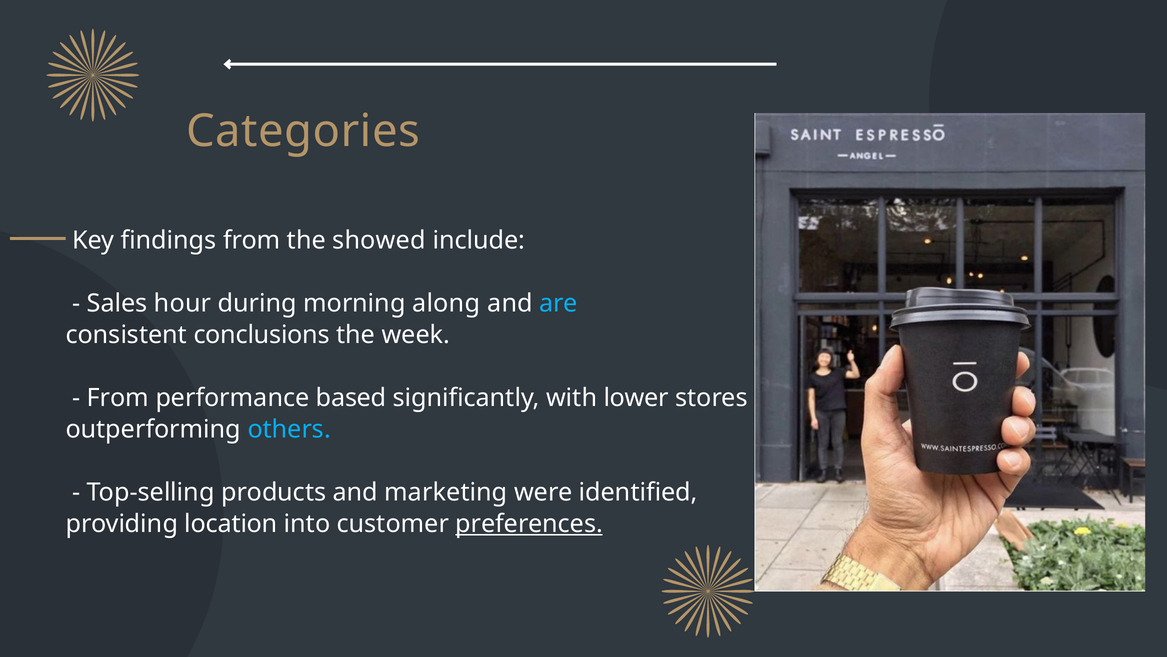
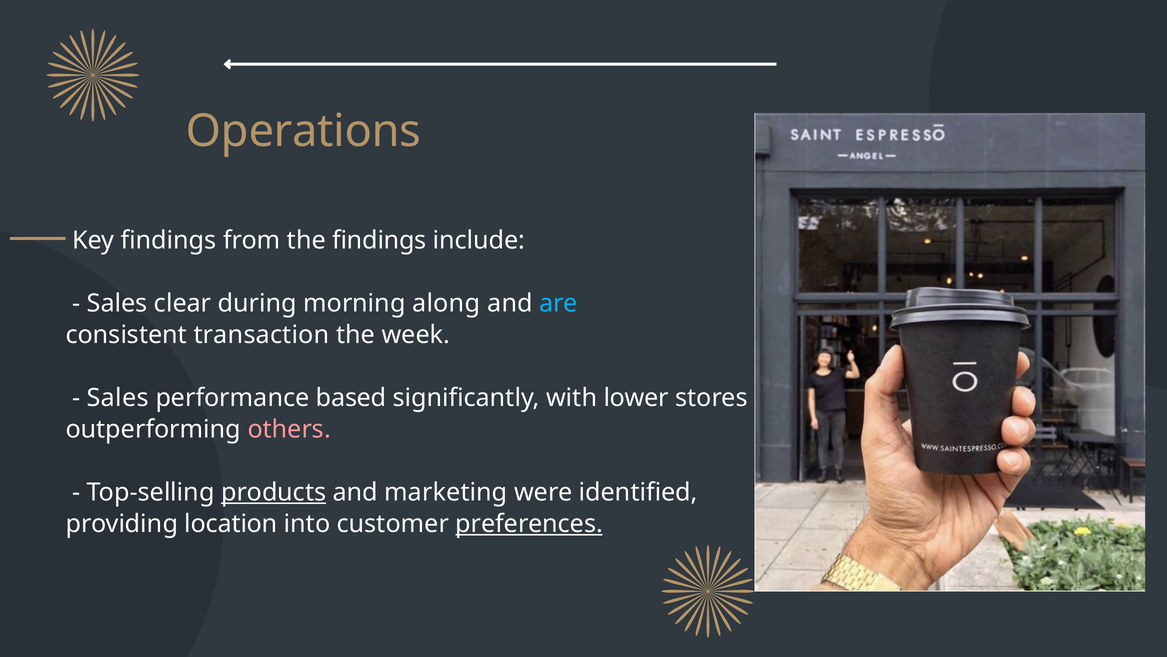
Categories: Categories -> Operations (304, 131)
the showed: showed -> findings (379, 240)
hour: hour -> clear (183, 303)
conclusions: conclusions -> transaction (262, 335)
From: From -> Sales (118, 398)
others colour: light blue -> pink (289, 429)
products underline: none -> present (274, 492)
